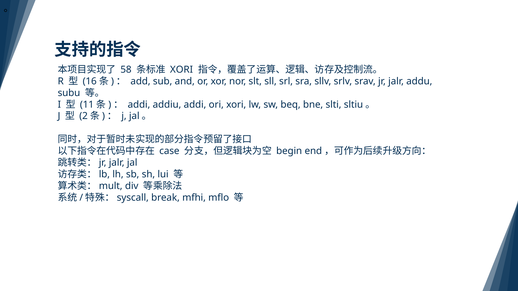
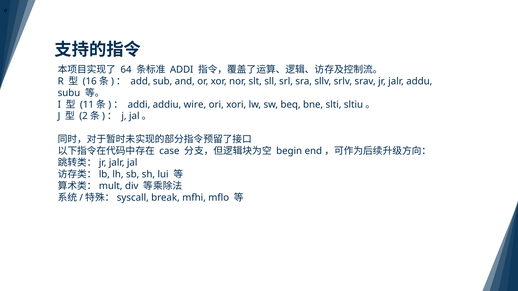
58: 58 -> 64 (126, 70)
XORI: XORI -> ADDI (182, 70)
addiu addi: addi -> wire (195, 105)
